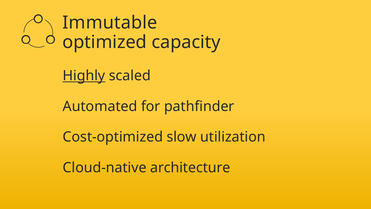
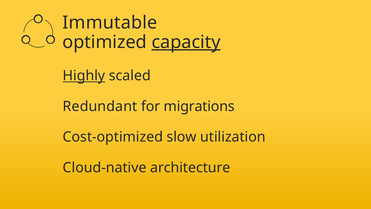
capacity underline: none -> present (186, 42)
Automated: Automated -> Redundant (100, 106)
pathfinder: pathfinder -> migrations (199, 106)
